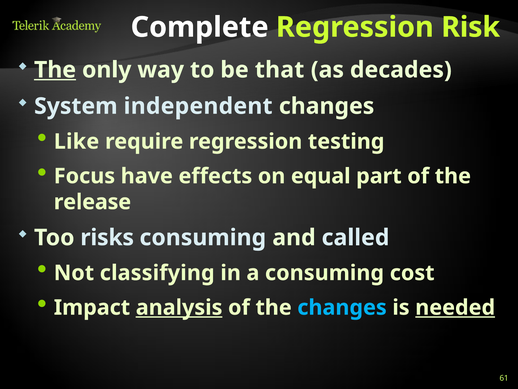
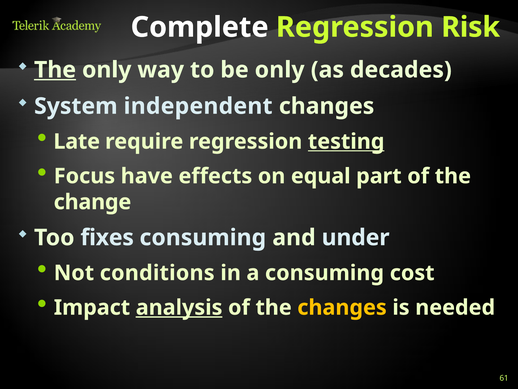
be that: that -> only (280, 70)
Like: Like -> Late (77, 141)
testing underline: none -> present (346, 141)
release: release -> change (92, 202)
risks: risks -> fixes (107, 237)
called: called -> under (356, 237)
classifying: classifying -> conditions (157, 273)
changes colour: light blue -> yellow (342, 307)
needed underline: present -> none (455, 307)
